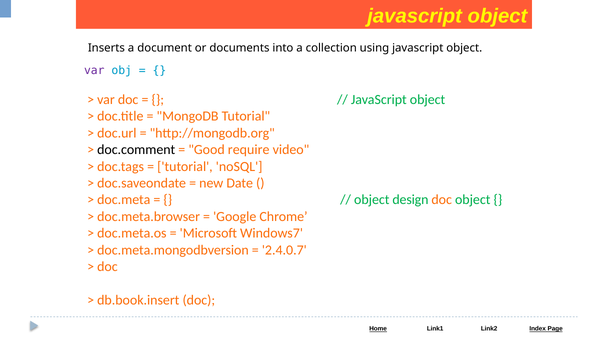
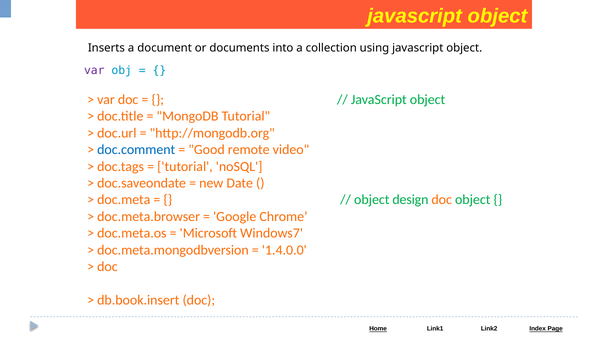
doc.comment colour: black -> blue (136, 150)
require: require -> remote (249, 150)
2.4.0.7: 2.4.0.7 -> 1.4.0.0 (284, 250)
